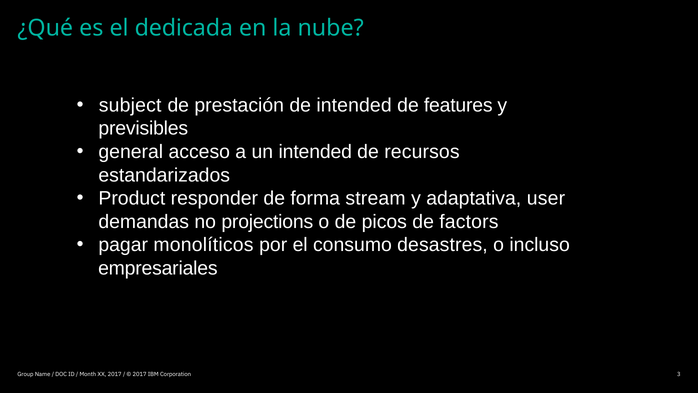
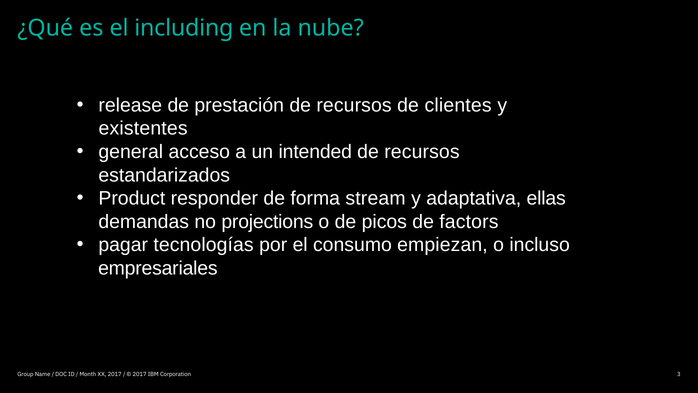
dedicada: dedicada -> including (184, 28)
subject: subject -> release (130, 105)
prestación de intended: intended -> recursos (354, 105)
features: features -> clientes (458, 105)
previsibles: previsibles -> existentes (143, 128)
user: user -> ellas (546, 198)
monolíticos: monolíticos -> tecnologías (204, 245)
desastres: desastres -> empiezan (442, 245)
